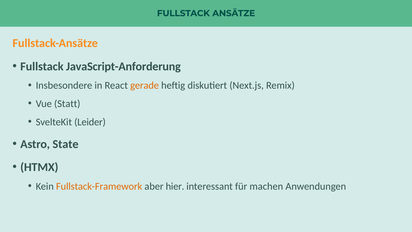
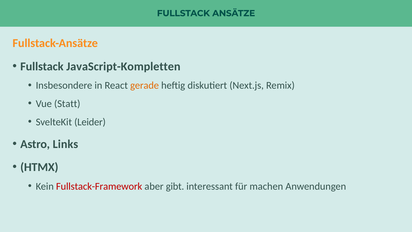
JavaScript-Anforderung: JavaScript-Anforderung -> JavaScript-Kompletten (123, 66)
State: State -> Links (65, 144)
Fullstack-Framework colour: orange -> red (99, 186)
hier: hier -> gibt (175, 186)
